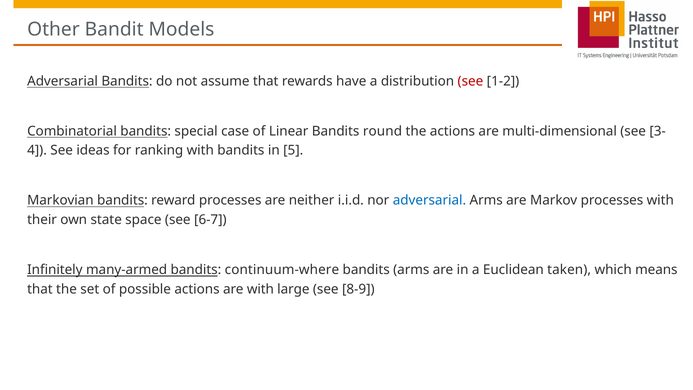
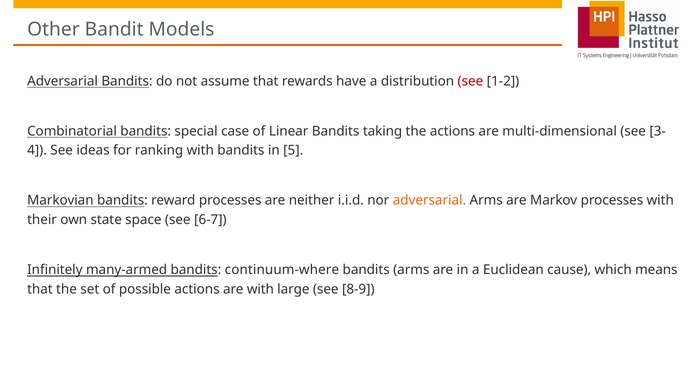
round: round -> taking (383, 131)
adversarial colour: blue -> orange (429, 200)
taken: taken -> cause (569, 270)
